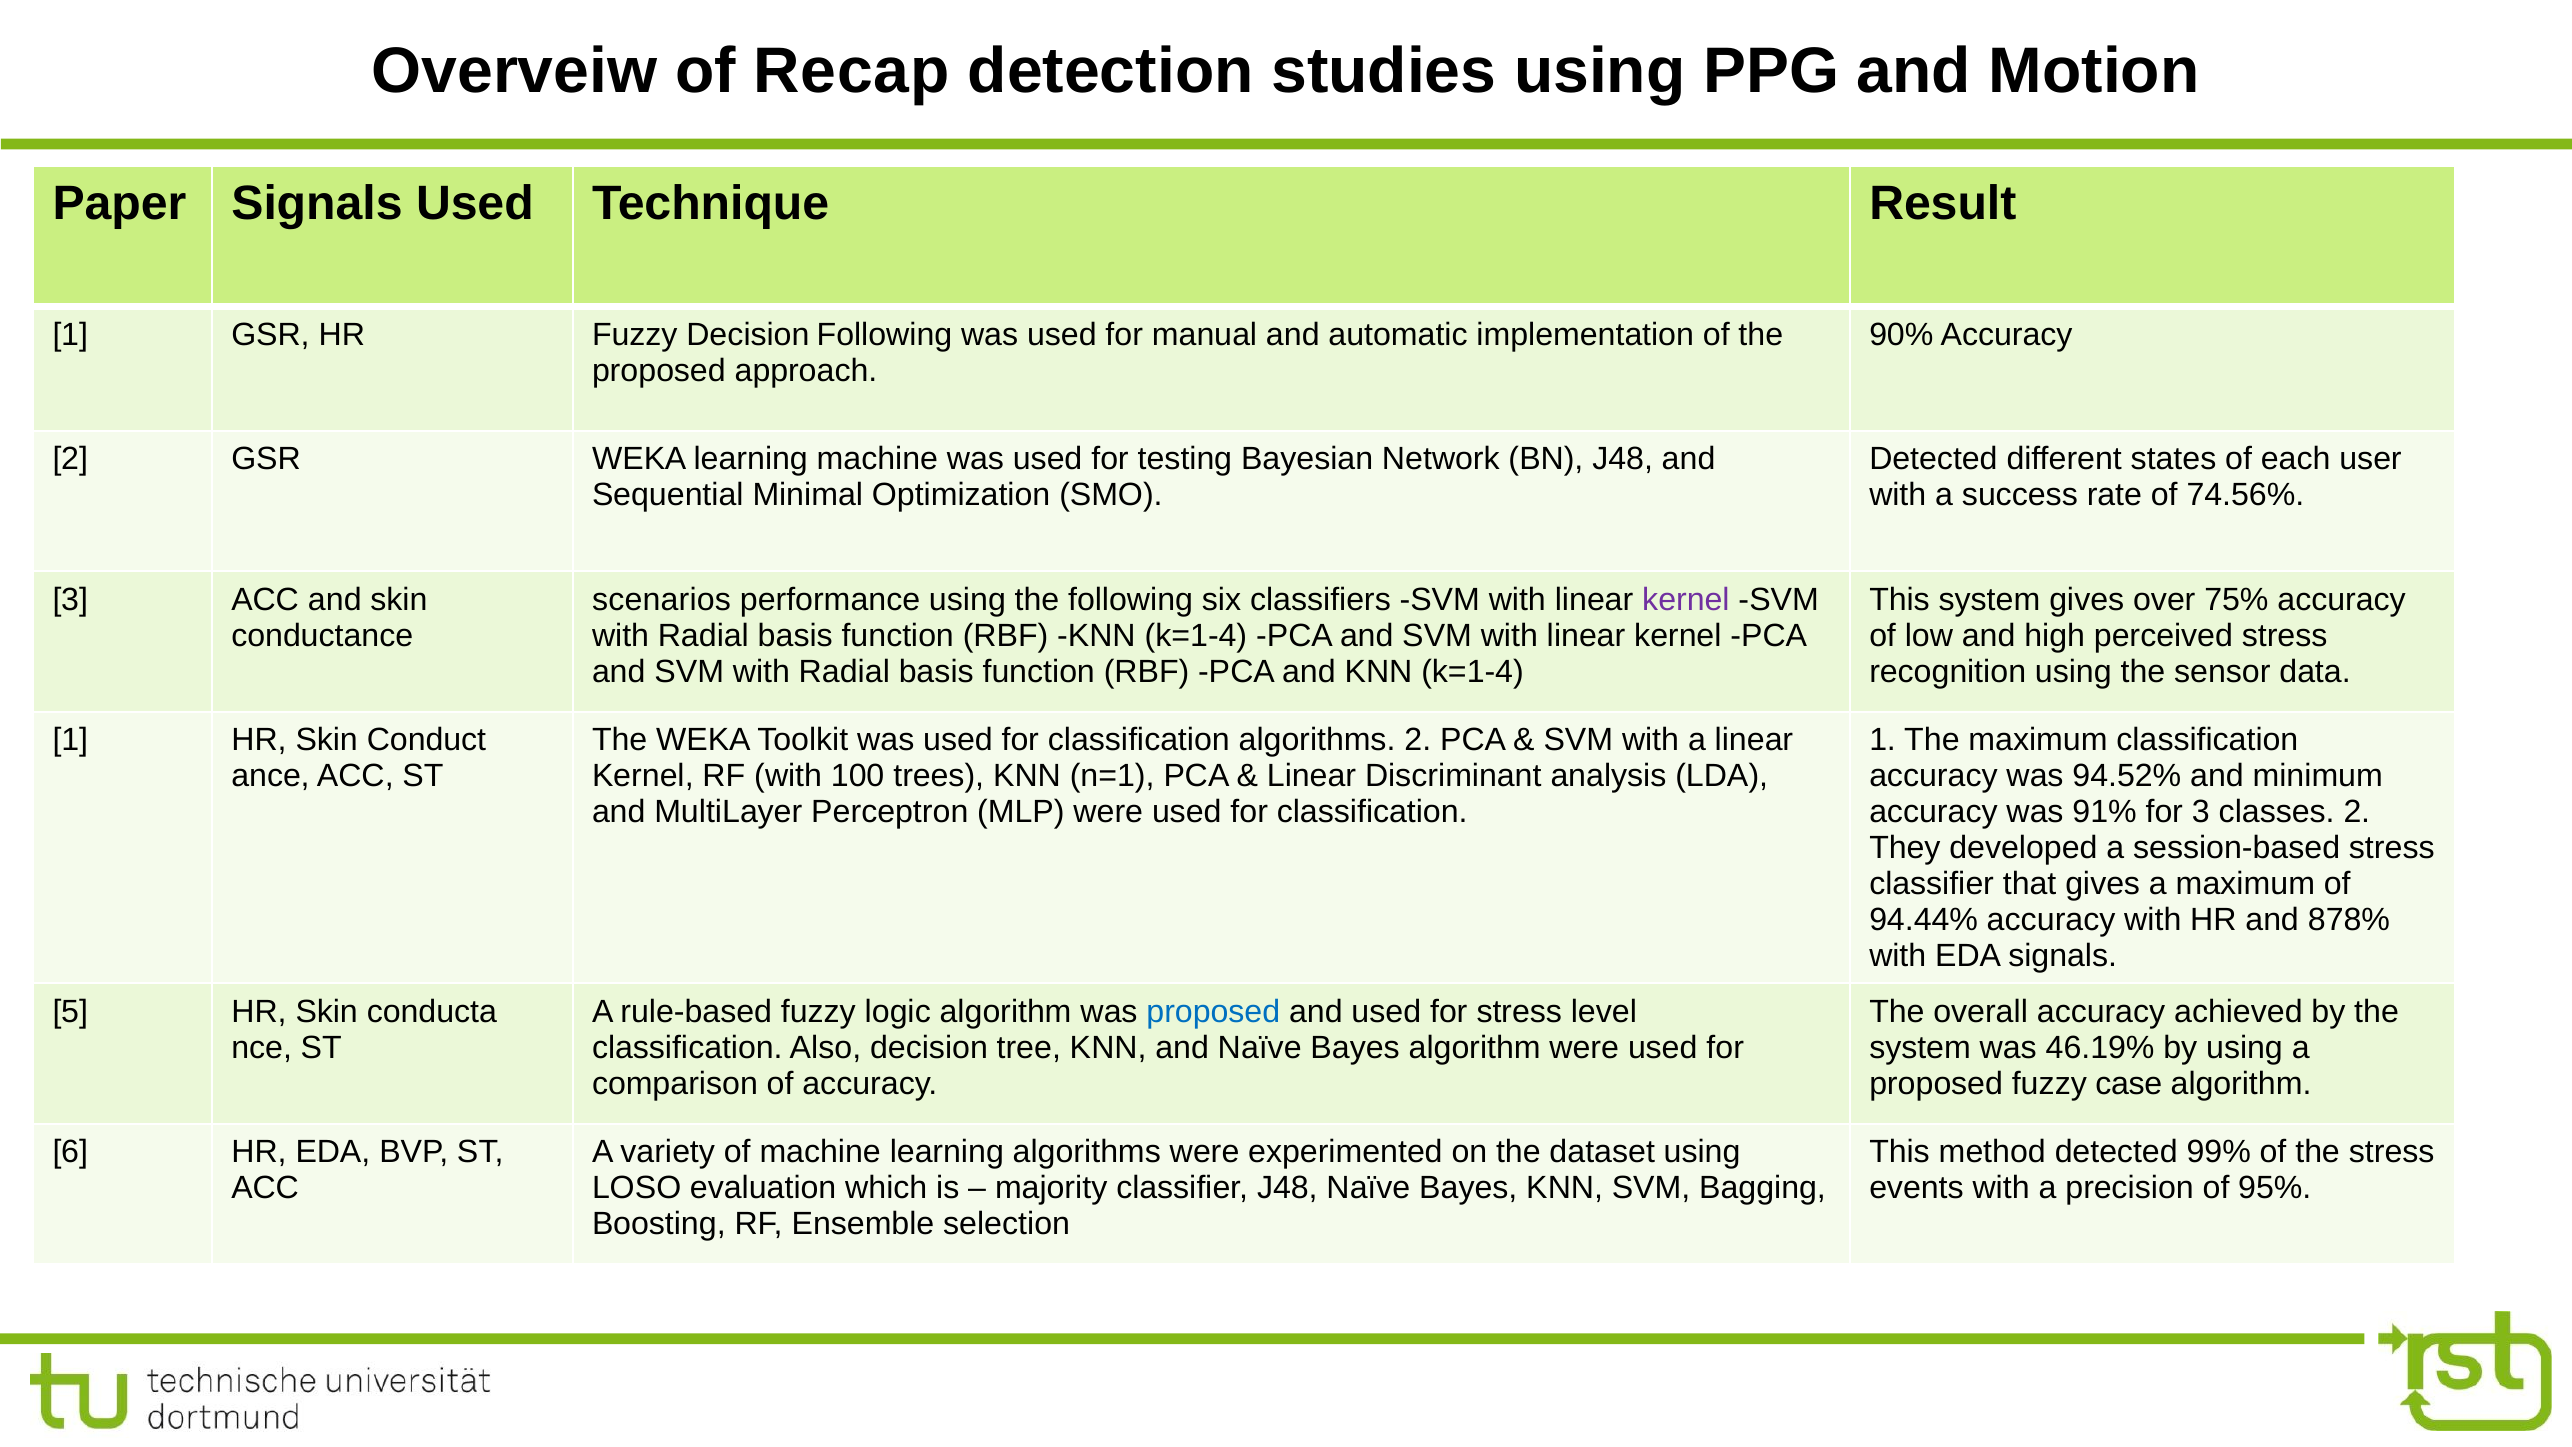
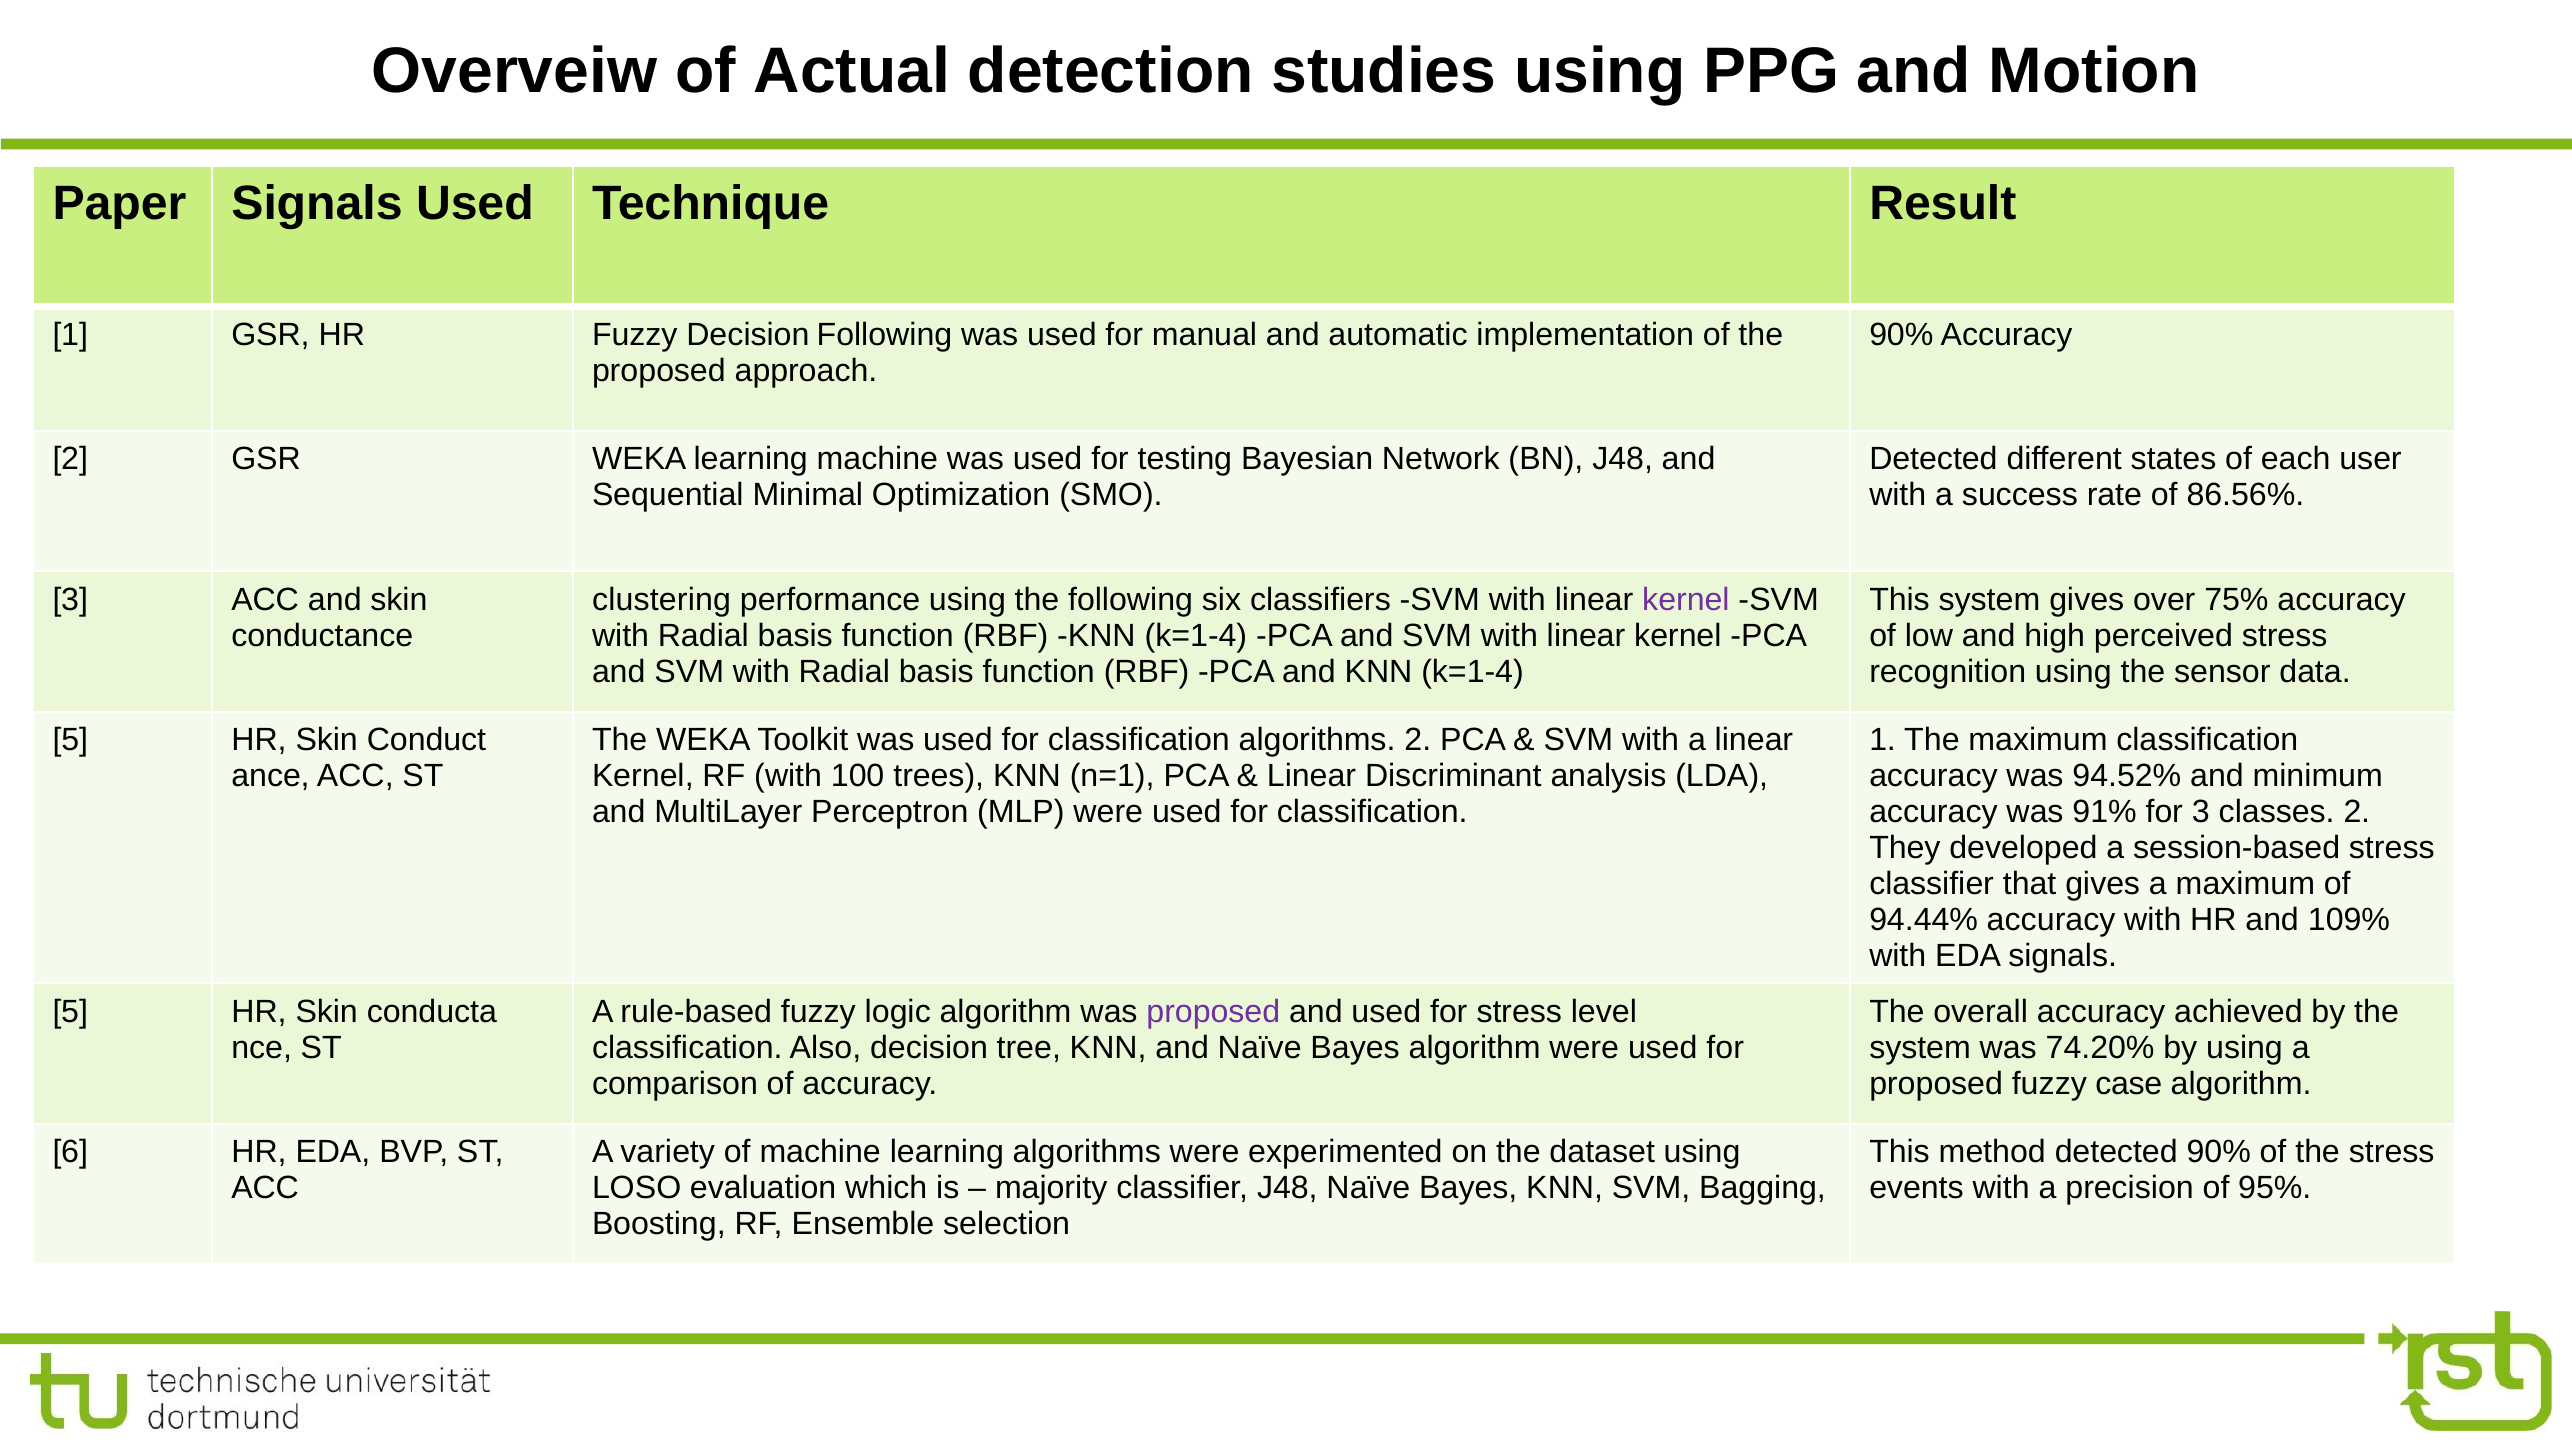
Recap: Recap -> Actual (852, 71)
74.56%: 74.56% -> 86.56% (2245, 495)
scenarios: scenarios -> clustering (662, 600)
1: 1 -> 5 (70, 740)
878%: 878% -> 109% (2349, 920)
proposed colour: blue -> purple (1213, 1011)
46.19%: 46.19% -> 74.20% (2100, 1047)
detected 99%: 99% -> 90% (2219, 1152)
